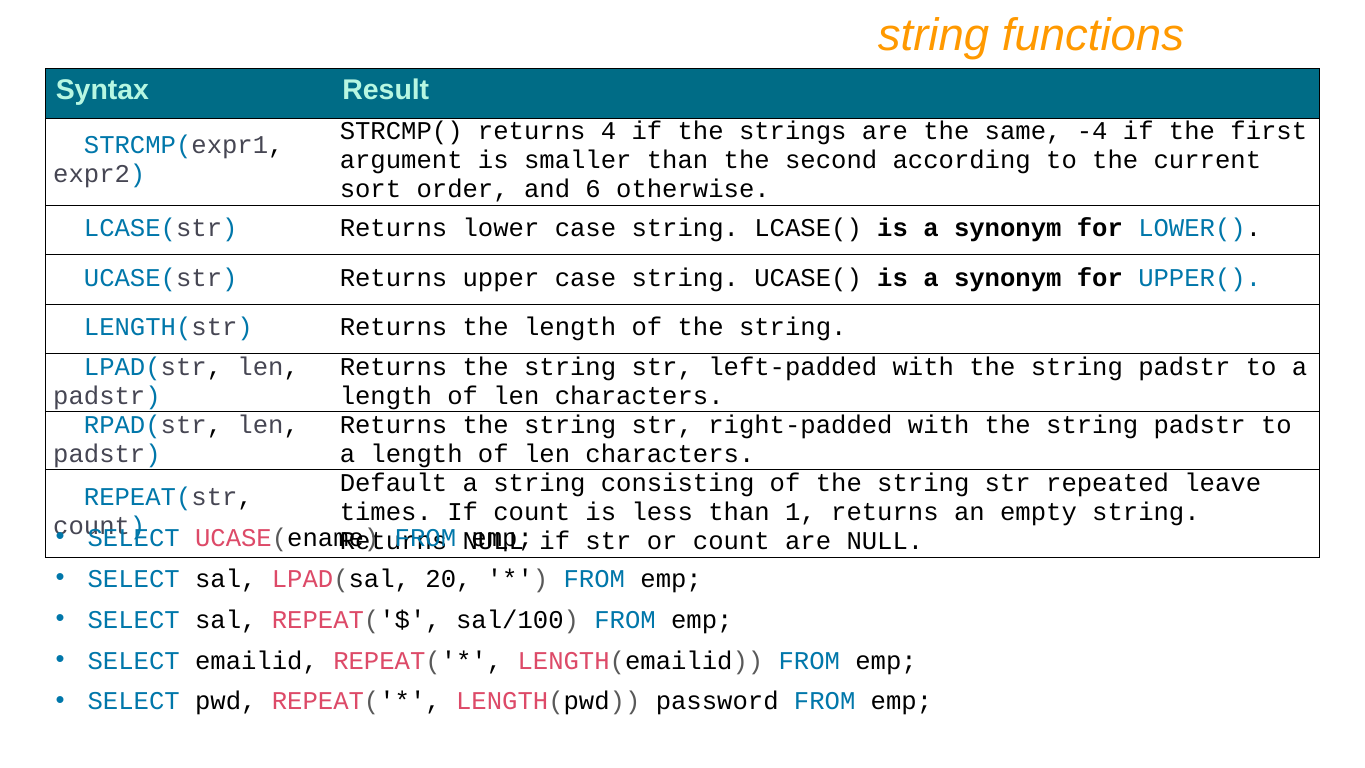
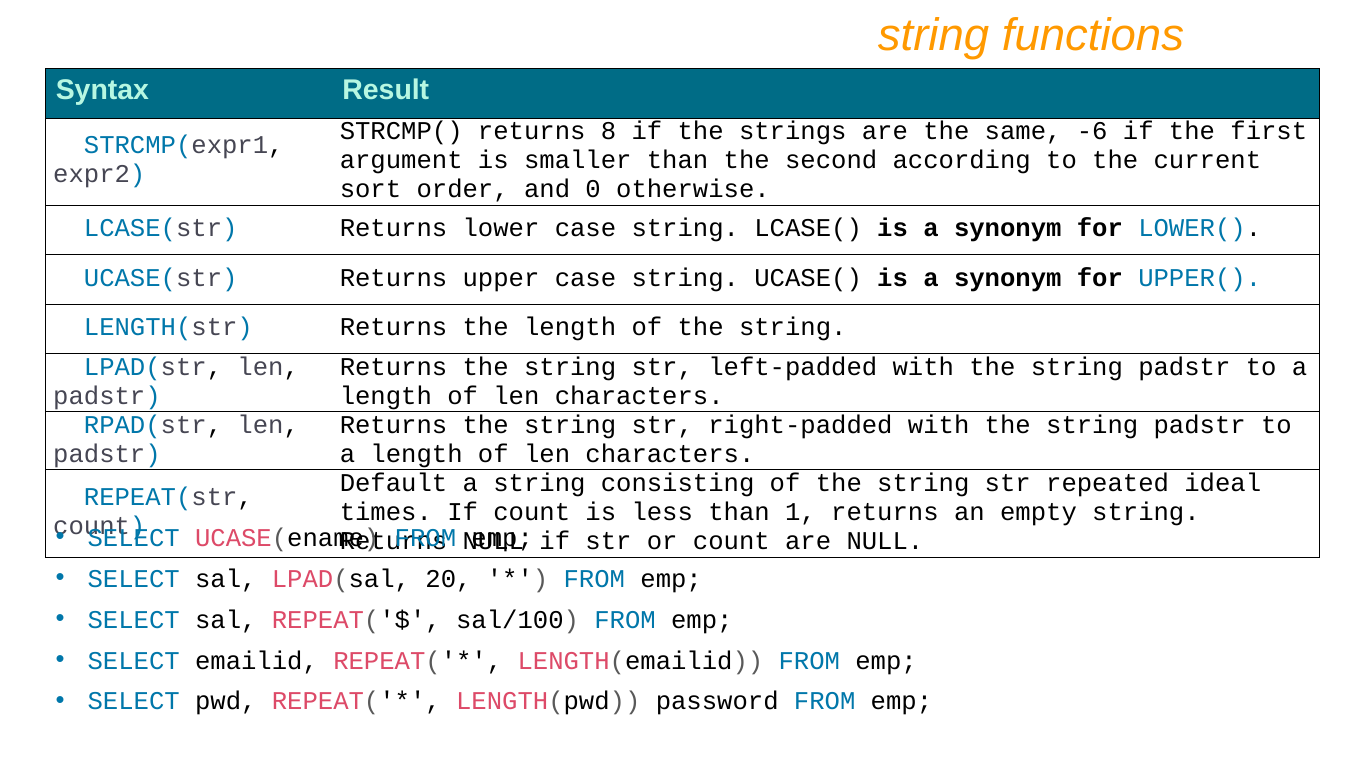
4: 4 -> 8 (609, 131)
-4: -4 -> -6 (1092, 131)
6: 6 -> 0 (593, 189)
leave: leave -> ideal (1223, 483)
